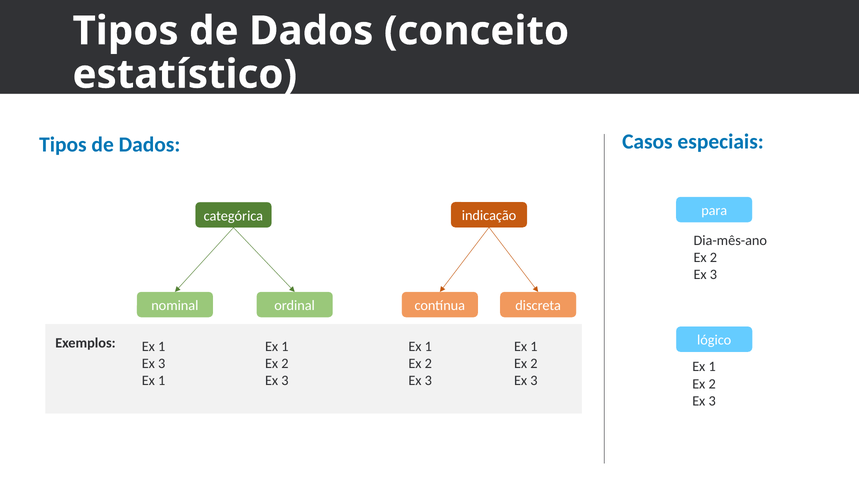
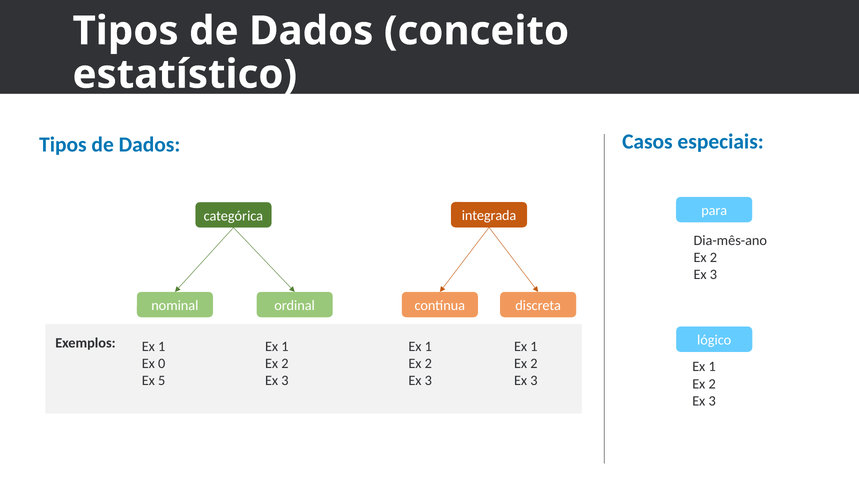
indicação: indicação -> integrada (489, 216)
3: 3 -> 0 (162, 364)
1: 1 -> 5 (162, 381)
